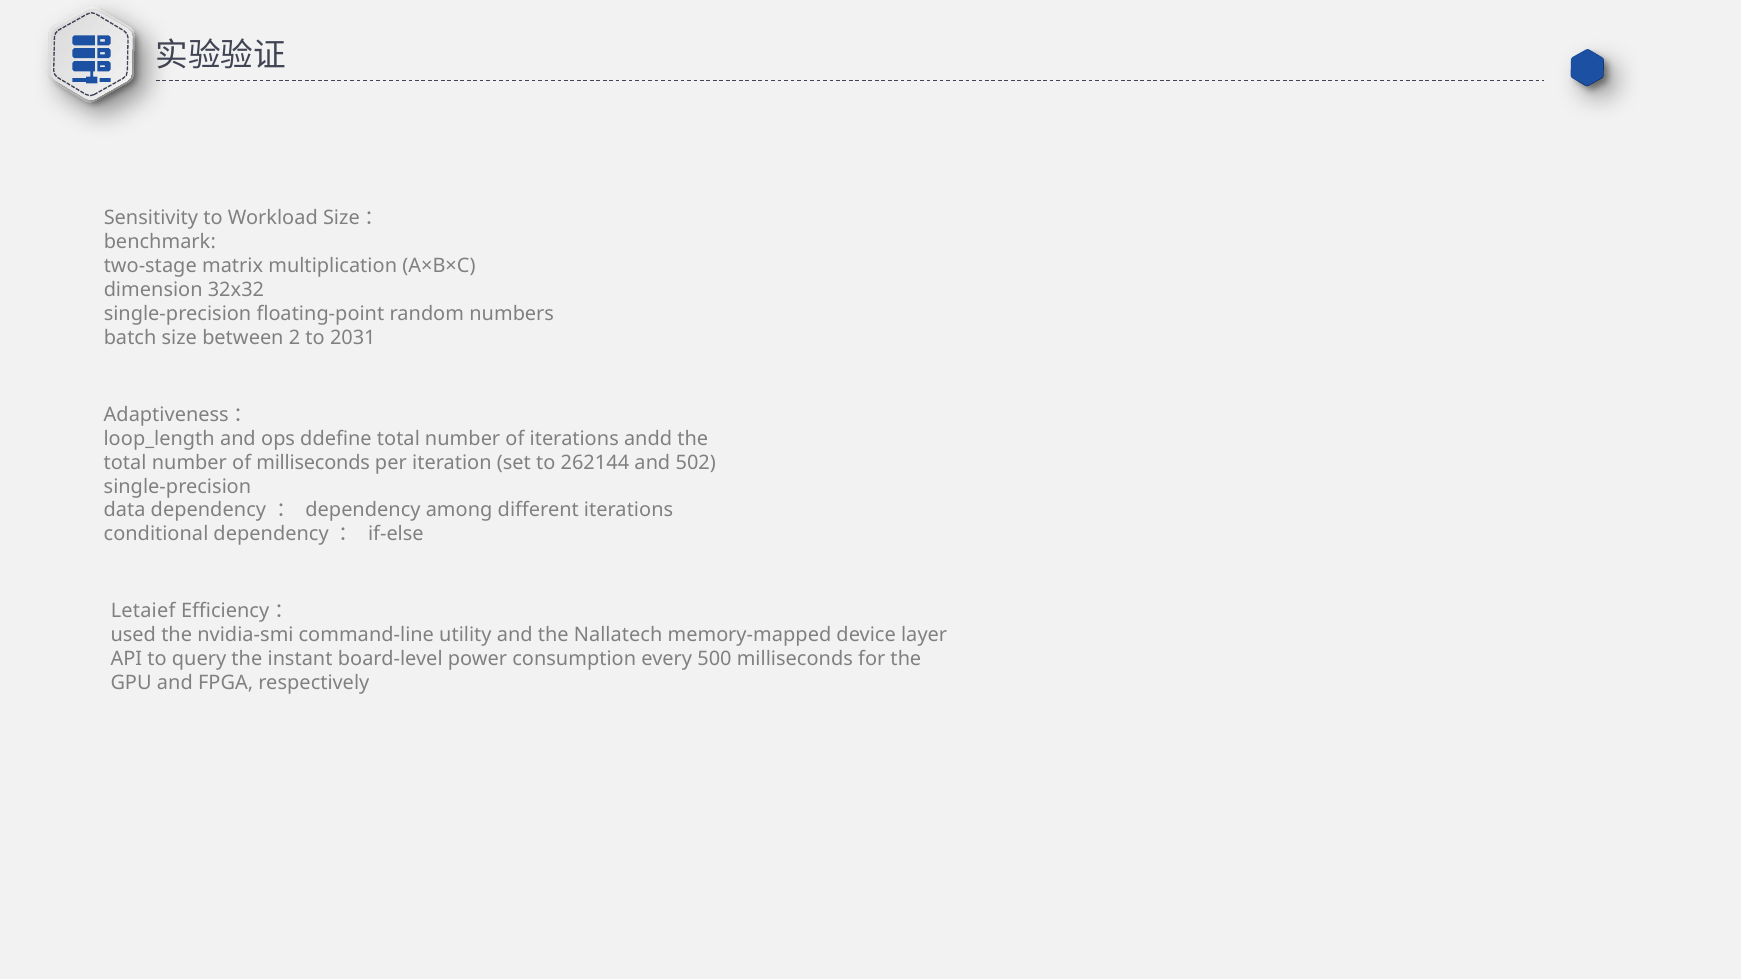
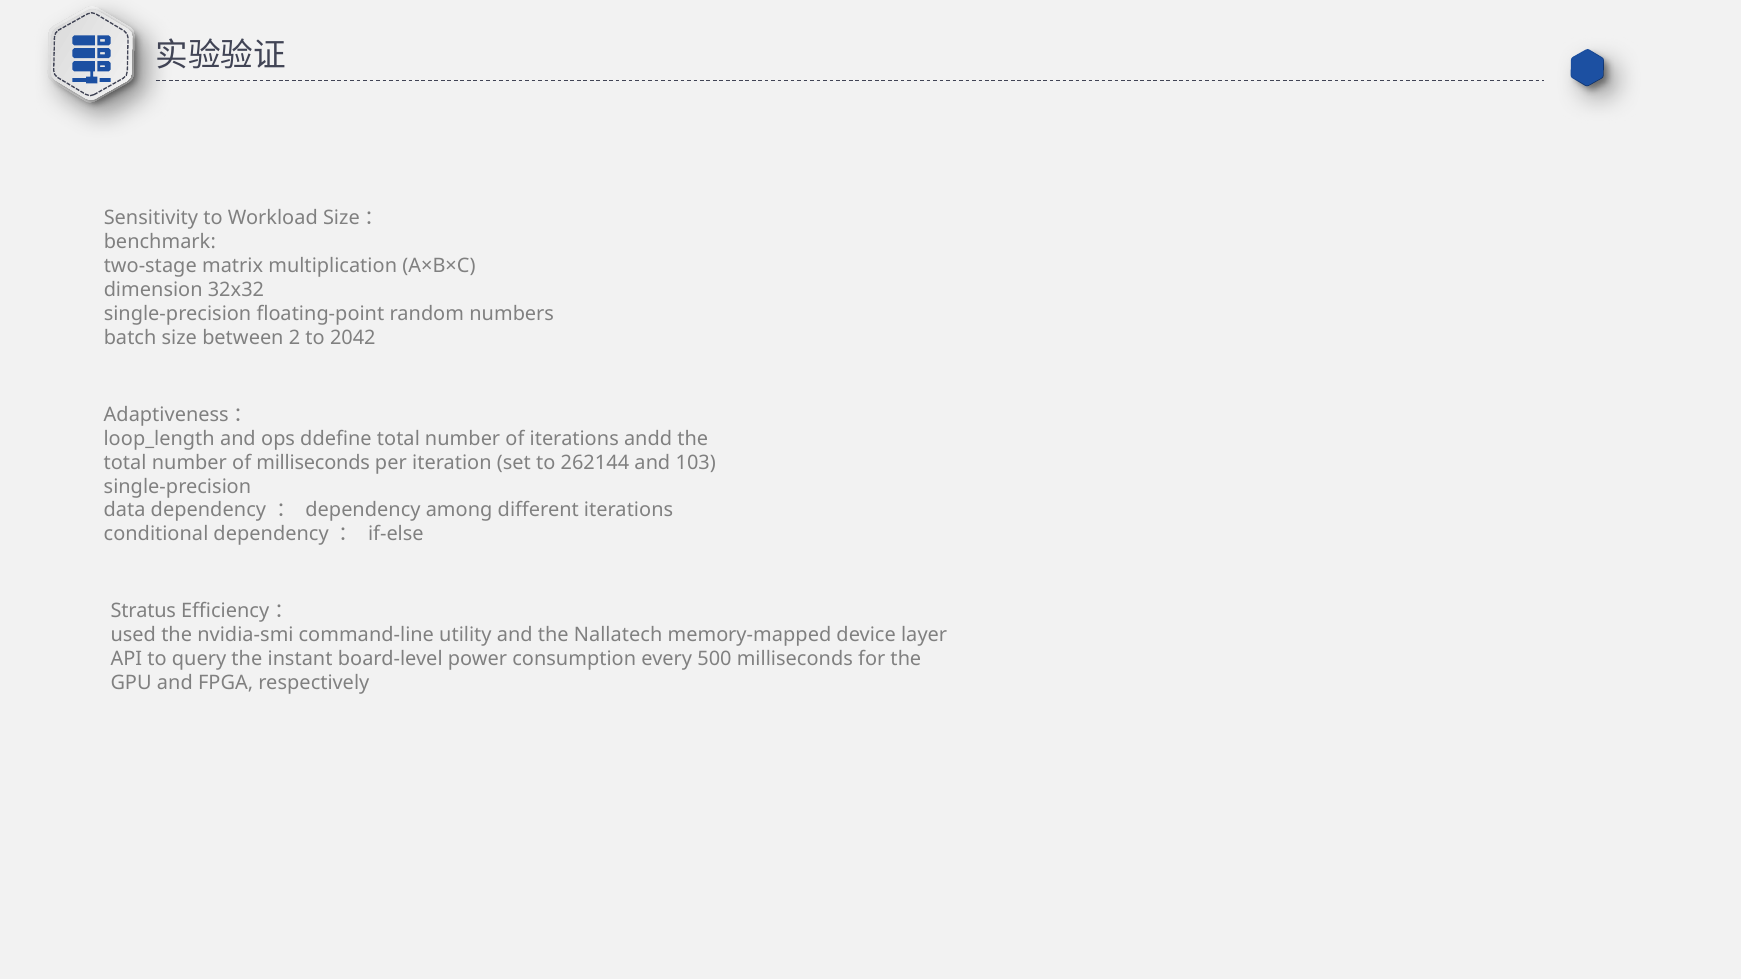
2031: 2031 -> 2042 (353, 338)
502: 502 -> 103 (696, 463)
Letaief: Letaief -> Stratus (143, 611)
